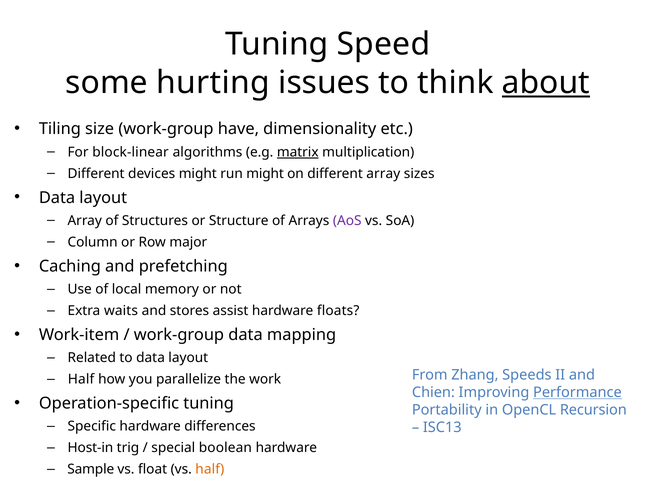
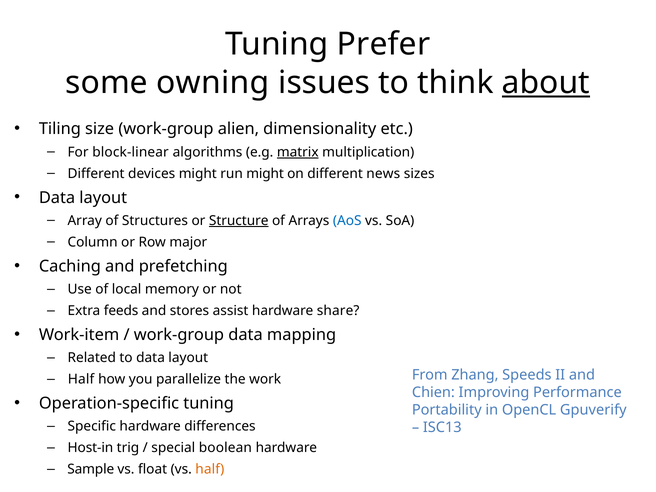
Speed: Speed -> Prefer (383, 44)
hurting: hurting -> owning (213, 83)
have: have -> alien (238, 129)
different array: array -> news (383, 174)
Structure underline: none -> present (239, 221)
AoS colour: purple -> blue (347, 221)
waits: waits -> feeds (121, 311)
floats: floats -> share (338, 311)
Performance underline: present -> none (577, 392)
Recursion: Recursion -> Gpuverify (593, 410)
